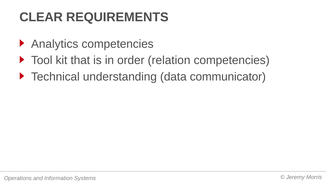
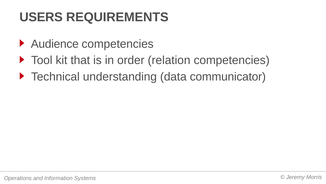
CLEAR: CLEAR -> USERS (41, 17)
Analytics: Analytics -> Audience (55, 44)
